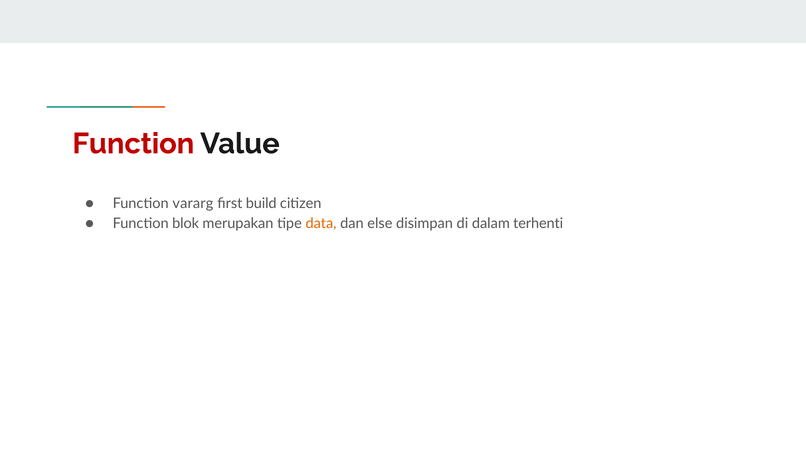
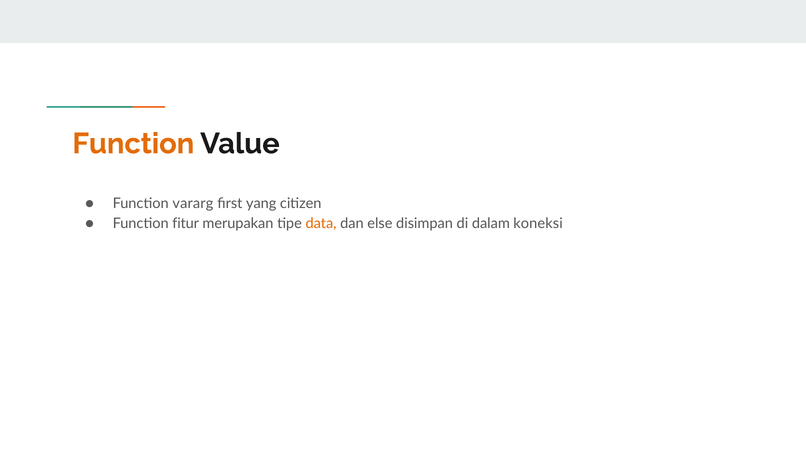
Function colour: red -> orange (133, 144)
build: build -> yang (261, 204)
blok: blok -> fitur (186, 224)
terhenti: terhenti -> koneksi (538, 224)
